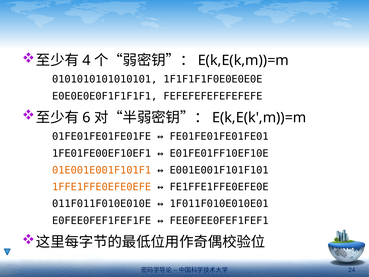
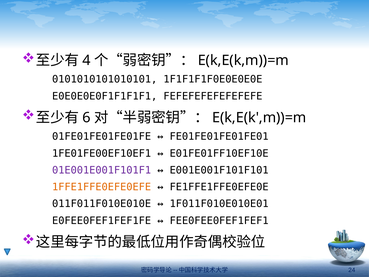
01E001E001F101F1 colour: orange -> purple (102, 170)
